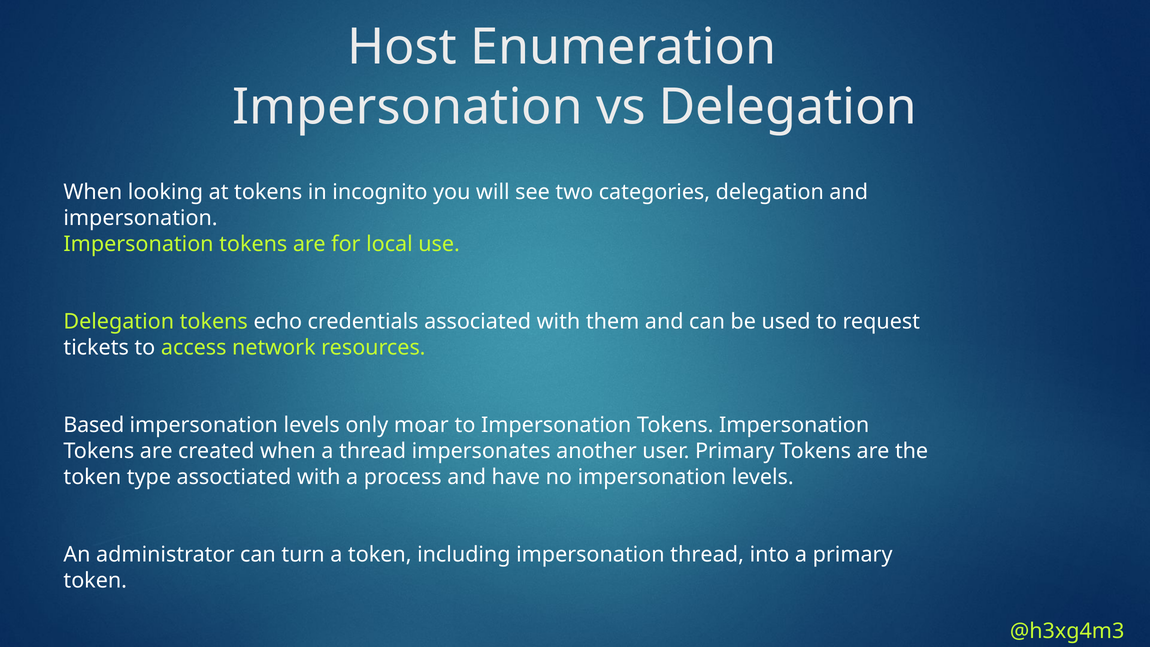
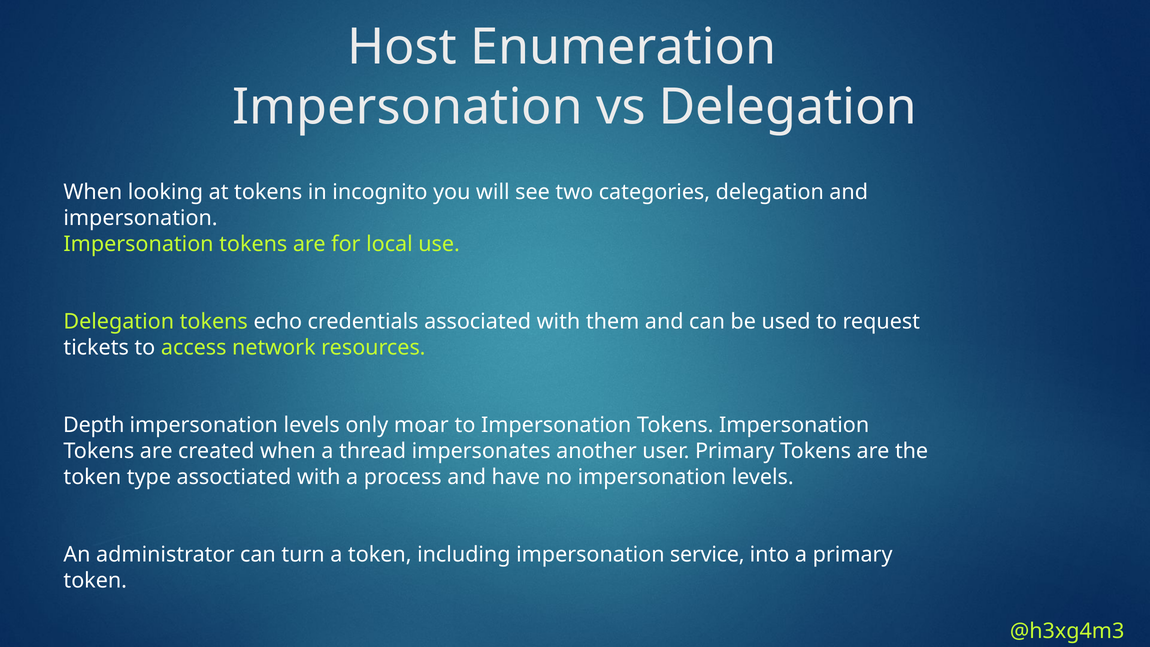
Based: Based -> Depth (94, 425)
impersonation thread: thread -> service (707, 555)
